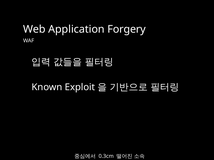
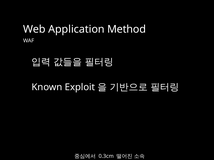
Forgery: Forgery -> Method (127, 29)
